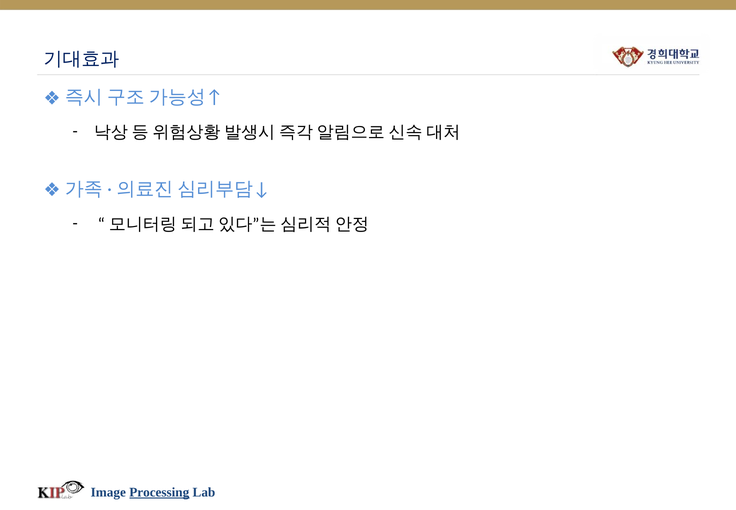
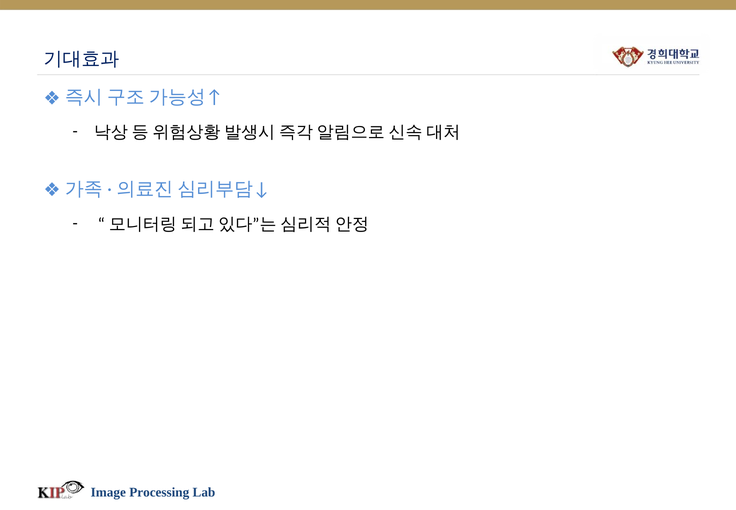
Processing underline: present -> none (159, 492)
